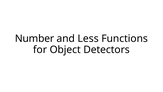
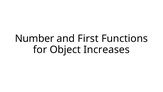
Less: Less -> First (88, 38)
Detectors: Detectors -> Increases (107, 49)
